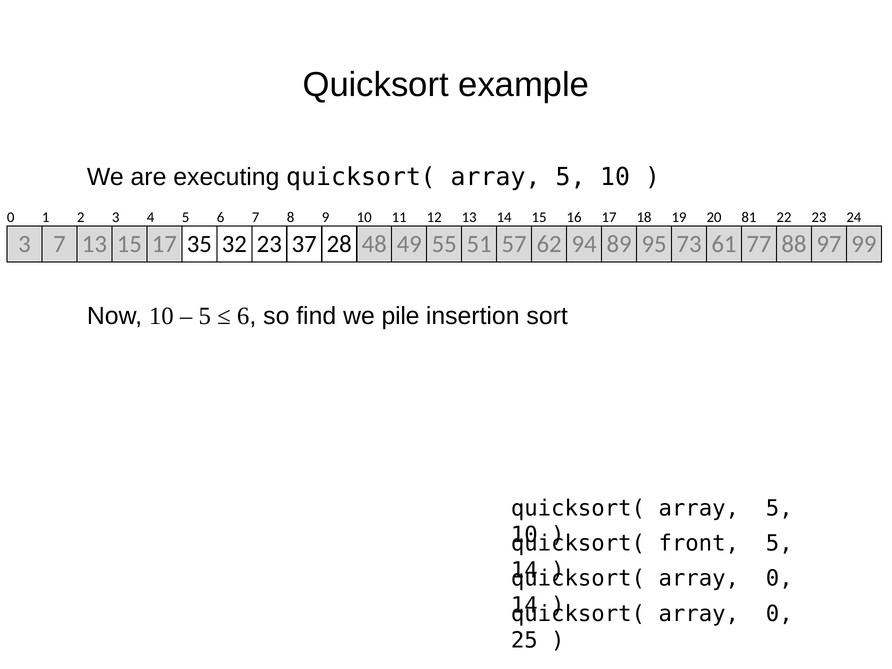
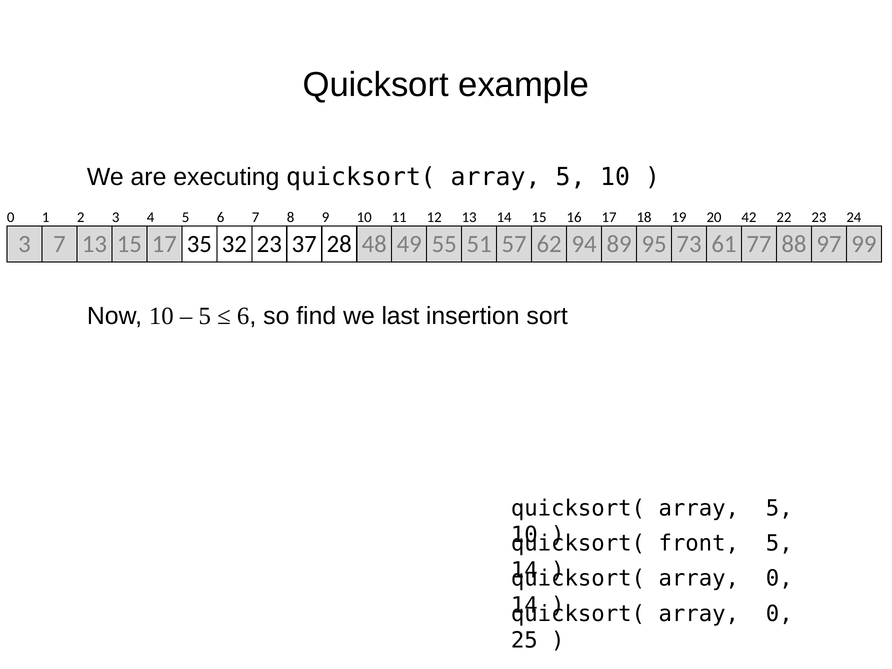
81: 81 -> 42 (749, 217)
pile: pile -> last (401, 316)
